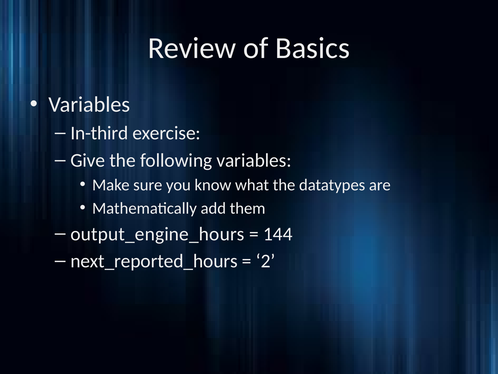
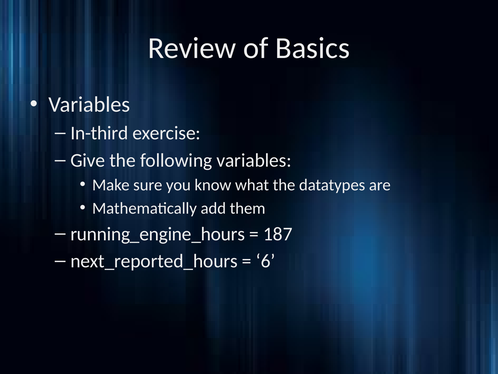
output_engine_hours: output_engine_hours -> running_engine_hours (158, 234)
144: 144 -> 187 (278, 234)
2: 2 -> 6 (266, 261)
